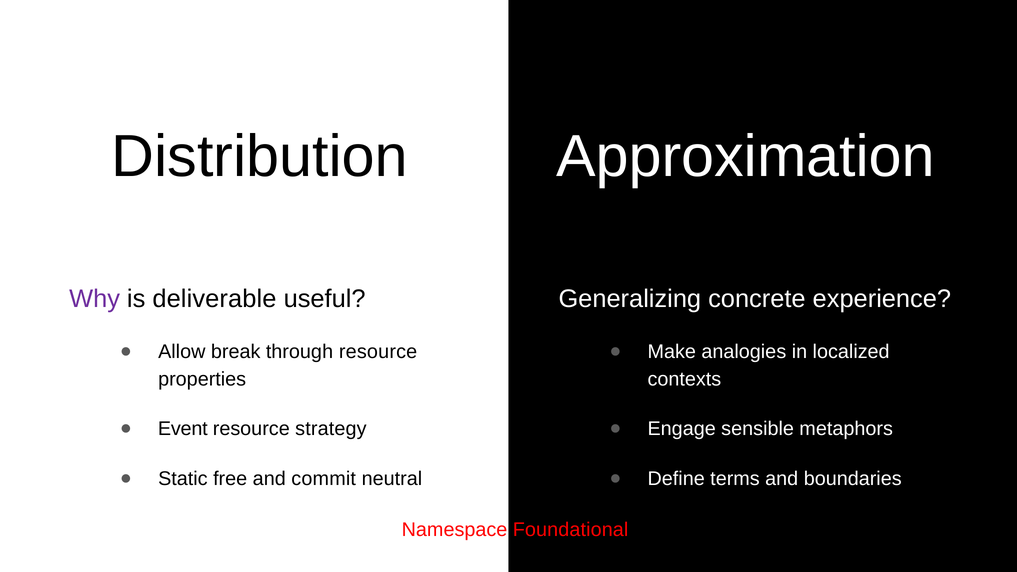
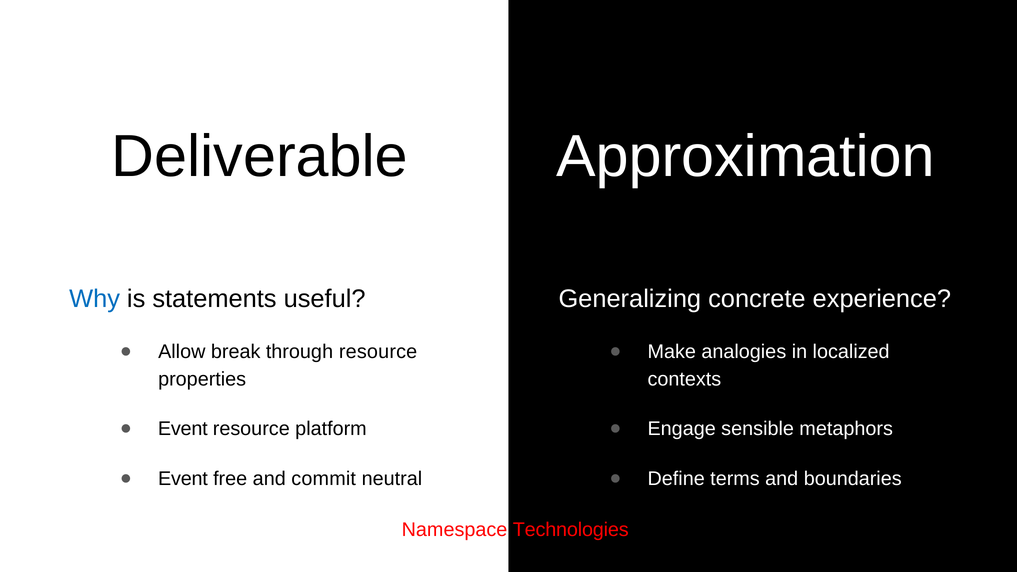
Distribution: Distribution -> Deliverable (260, 157)
Why colour: purple -> blue (95, 299)
deliverable: deliverable -> statements (214, 299)
strategy: strategy -> platform (331, 429)
Static: Static -> Event (183, 479)
Foundational: Foundational -> Technologies (571, 530)
